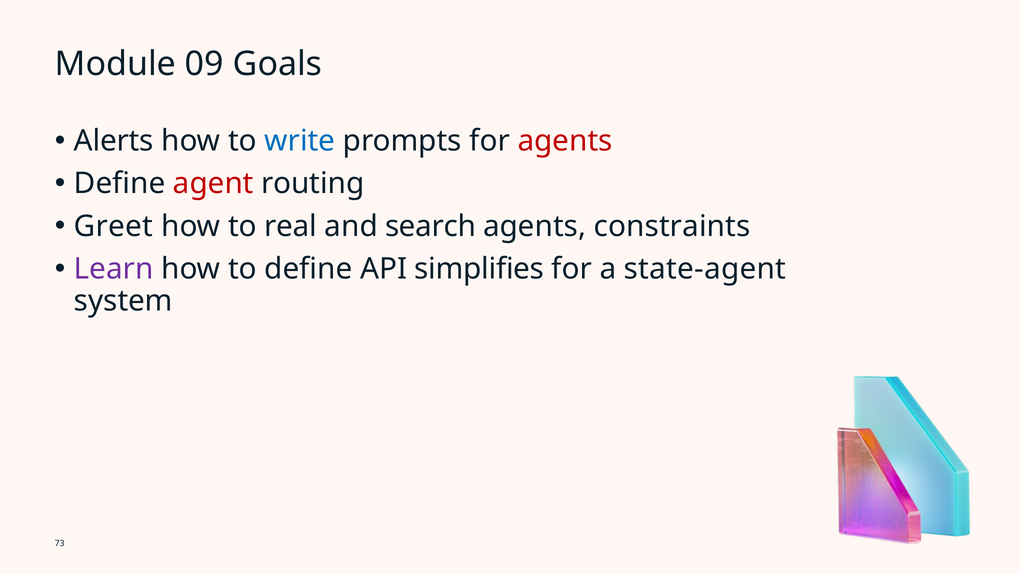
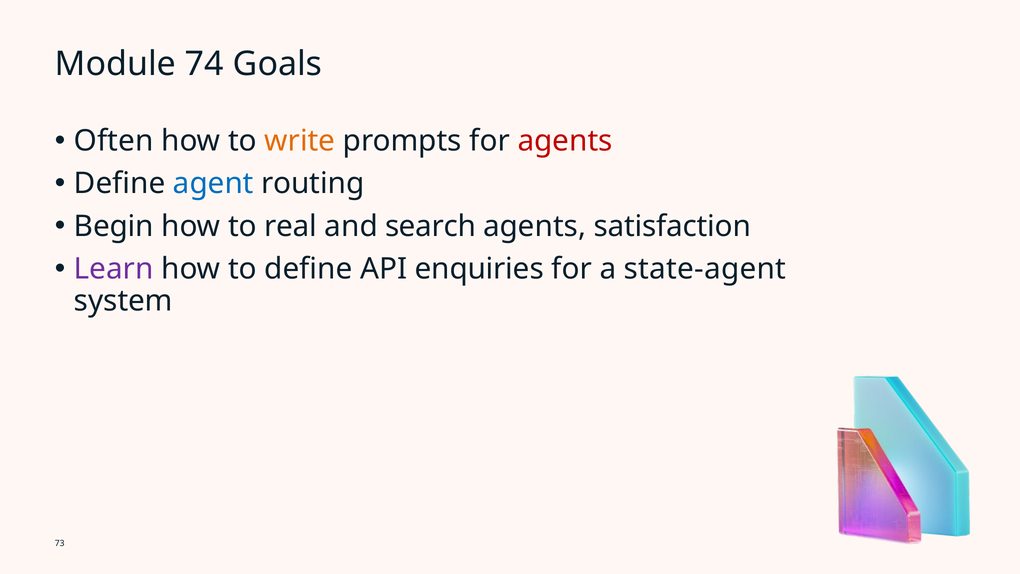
09: 09 -> 74 (204, 64)
Alerts: Alerts -> Often (114, 141)
write colour: blue -> orange (300, 141)
agent colour: red -> blue (213, 184)
Greet: Greet -> Begin (114, 226)
constraints: constraints -> satisfaction (672, 226)
simplifies: simplifies -> enquiries (479, 269)
